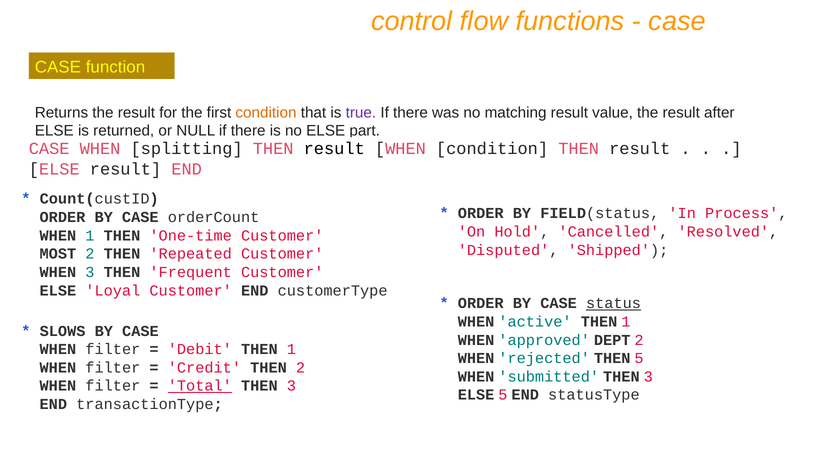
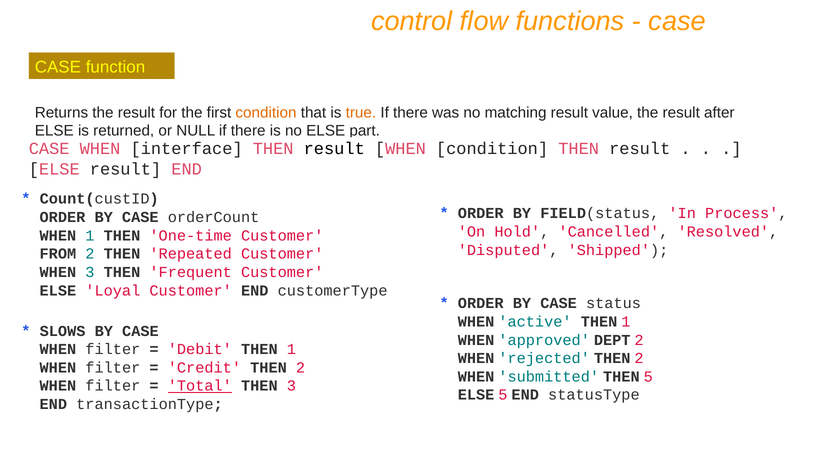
true colour: purple -> orange (361, 112)
splitting: splitting -> interface (187, 149)
MOST: MOST -> FROM (58, 254)
status underline: present -> none (614, 303)
rejected THEN 5: 5 -> 2 (639, 358)
submitted THEN 3: 3 -> 5 (648, 377)
